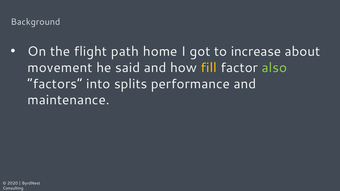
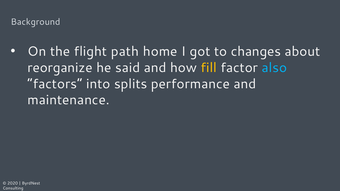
increase: increase -> changes (256, 52)
movement: movement -> reorganize (60, 68)
also colour: light green -> light blue (274, 68)
